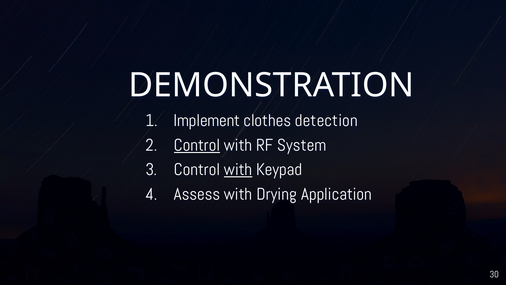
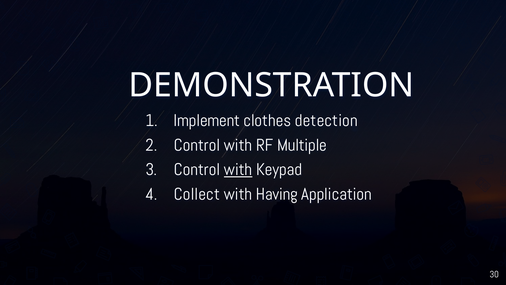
Control underline: present -> none (197, 145)
System: System -> Multiple (302, 145)
Assess: Assess -> Collect (197, 194)
Drying: Drying -> Having (277, 194)
